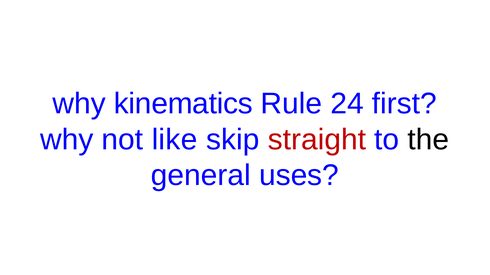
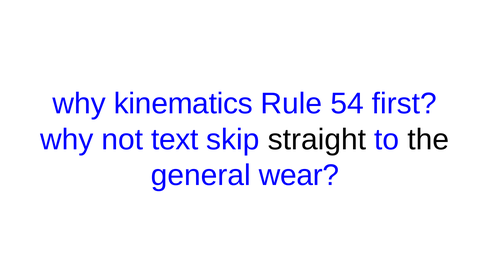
24: 24 -> 54 (347, 104)
like: like -> text (175, 140)
straight colour: red -> black (317, 140)
uses: uses -> wear (299, 176)
